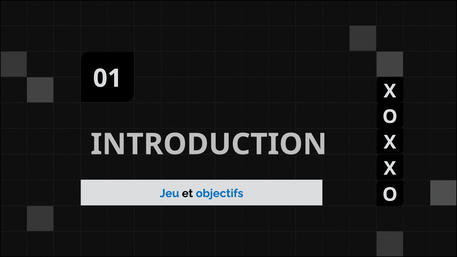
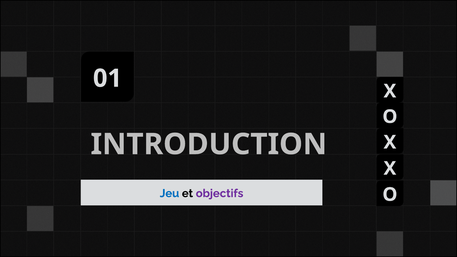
objectifs colour: blue -> purple (220, 193)
